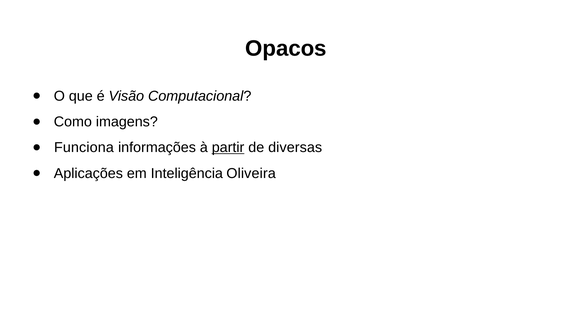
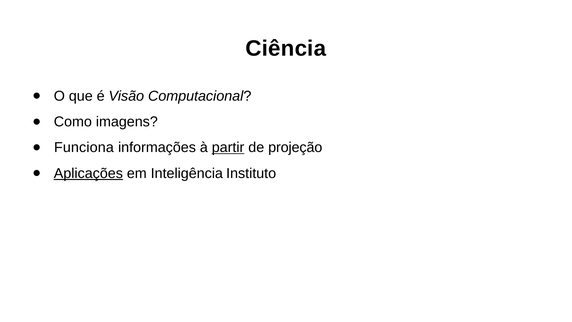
Opacos: Opacos -> Ciência (286, 48)
diversas: diversas -> projeção (295, 147)
Aplicações underline: none -> present (88, 173)
Oliveira: Oliveira -> Instituto (251, 173)
